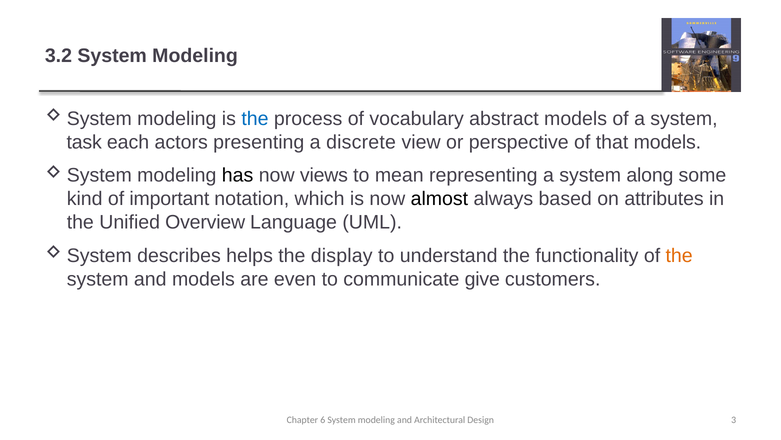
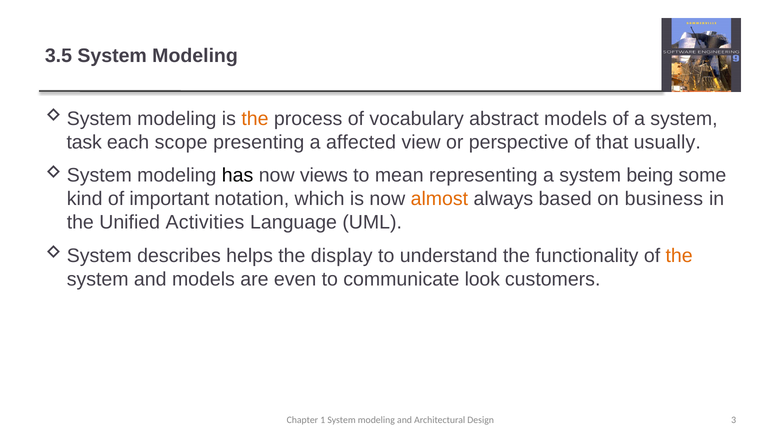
3.2: 3.2 -> 3.5 (58, 56)
the colour: blue -> orange (255, 118)
actors: actors -> scope (181, 142)
discrete: discrete -> affected (361, 142)
that models: models -> usually (667, 142)
along: along -> being (650, 175)
almost colour: black -> orange (439, 199)
attributes: attributes -> business (664, 199)
Overview: Overview -> Activities (205, 222)
give: give -> look (482, 279)
6: 6 -> 1 (323, 420)
